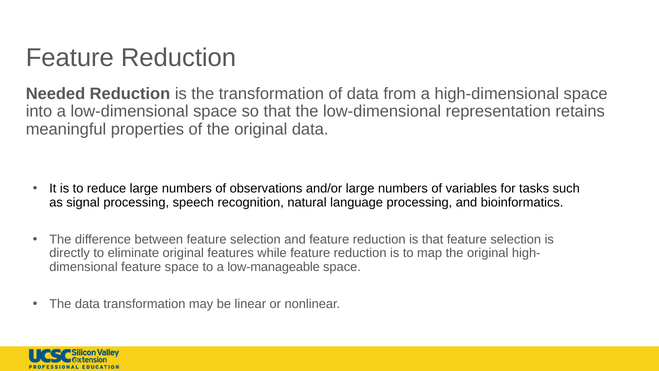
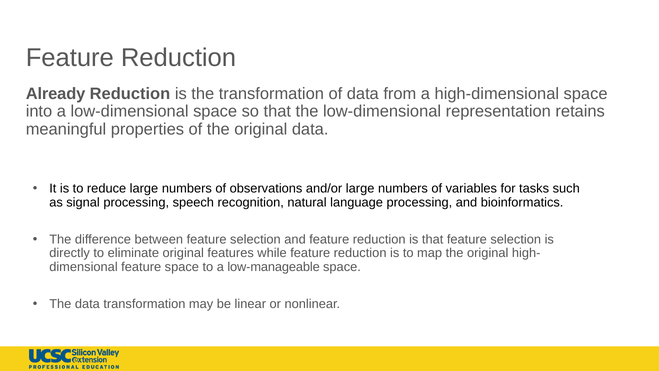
Needed: Needed -> Already (56, 93)
